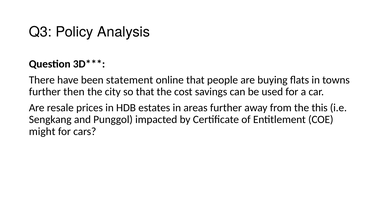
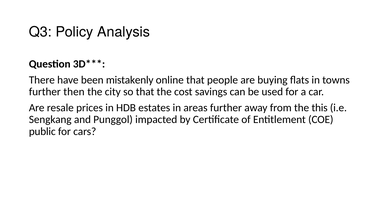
statement: statement -> mistakenly (130, 80)
might: might -> public (42, 132)
